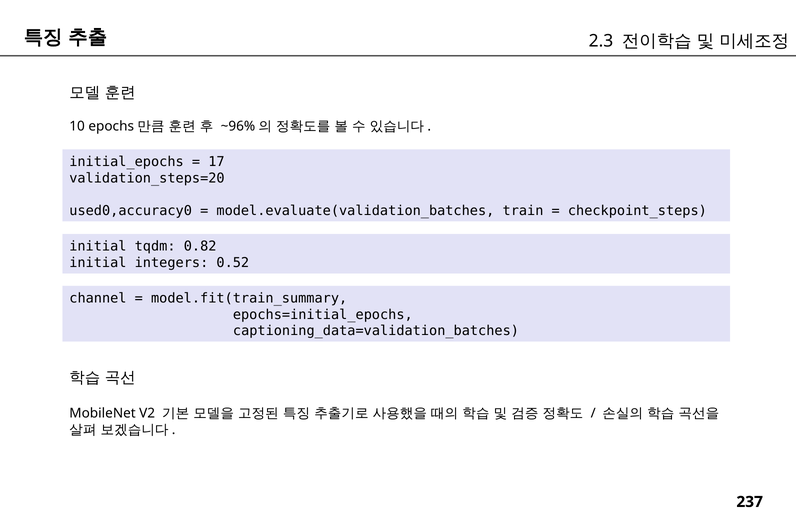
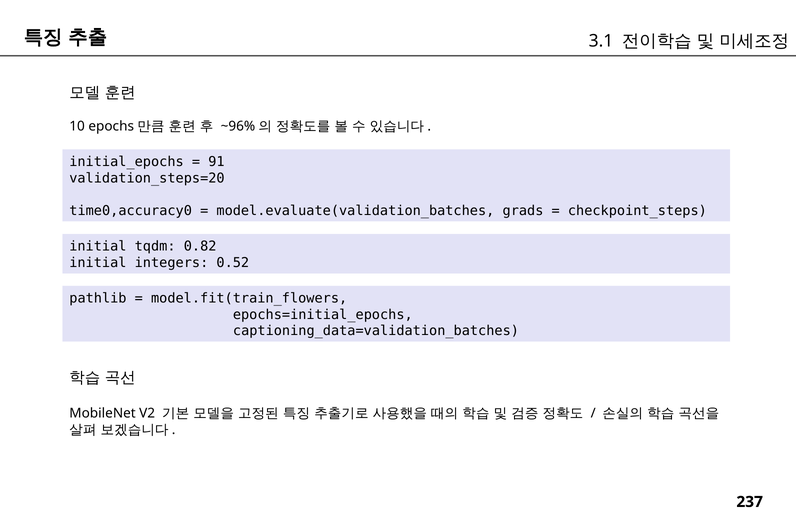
2.3: 2.3 -> 3.1 (601, 41)
17: 17 -> 91 (216, 162)
used0,accuracy0: used0,accuracy0 -> time0,accuracy0 (131, 211)
train: train -> grads (523, 211)
channel: channel -> pathlib (98, 298)
model.fit(train_summary: model.fit(train_summary -> model.fit(train_flowers (249, 298)
